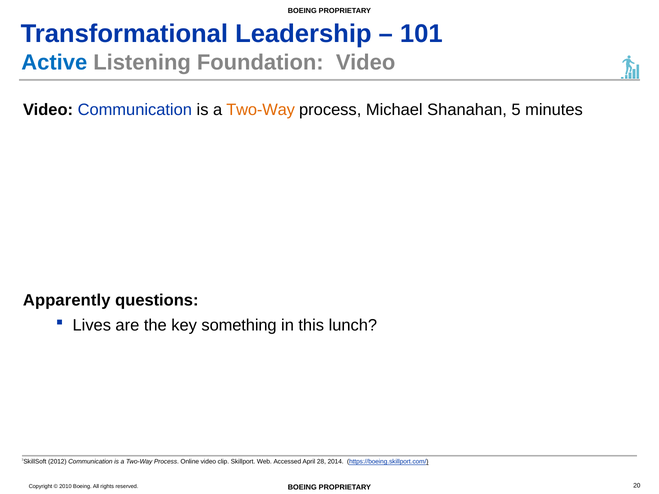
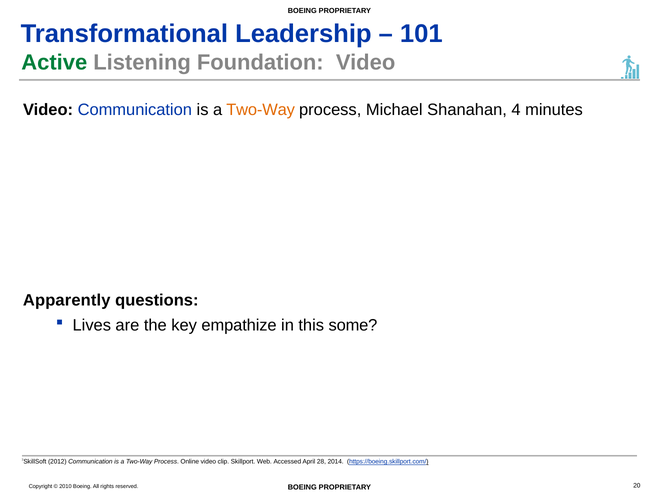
Active colour: blue -> green (54, 63)
5: 5 -> 4 (516, 110)
something: something -> empathize (239, 326)
lunch: lunch -> some (353, 326)
